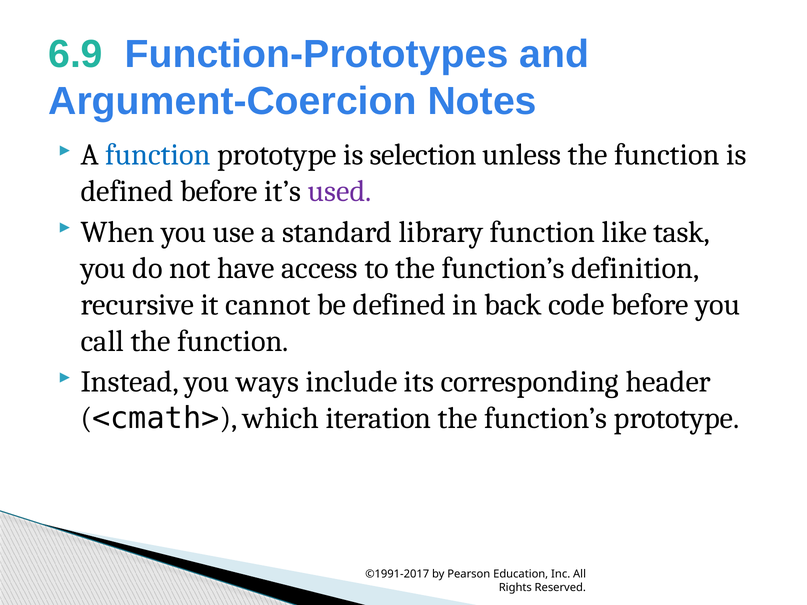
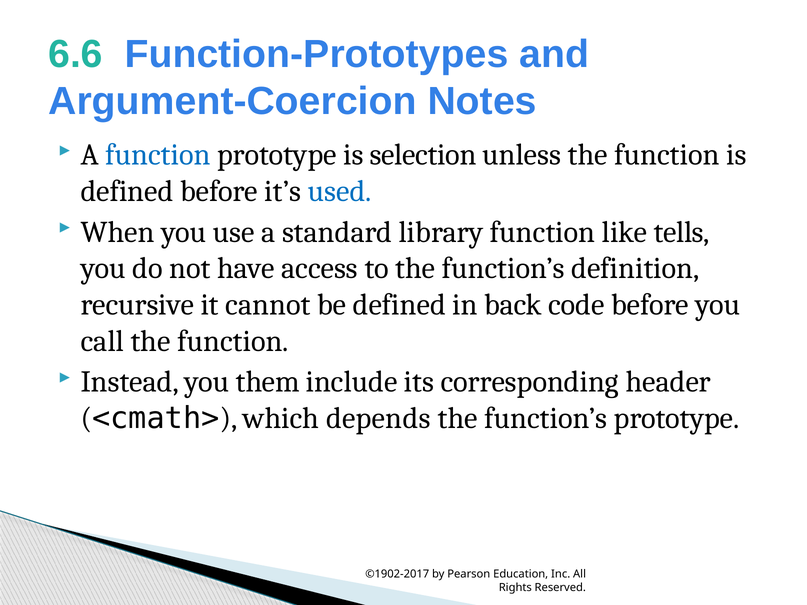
6.9: 6.9 -> 6.6 (76, 54)
used colour: purple -> blue (340, 191)
task: task -> tells (682, 232)
ways: ways -> them (268, 382)
iteration: iteration -> depends (378, 418)
©1991-2017: ©1991-2017 -> ©1902-2017 (397, 574)
